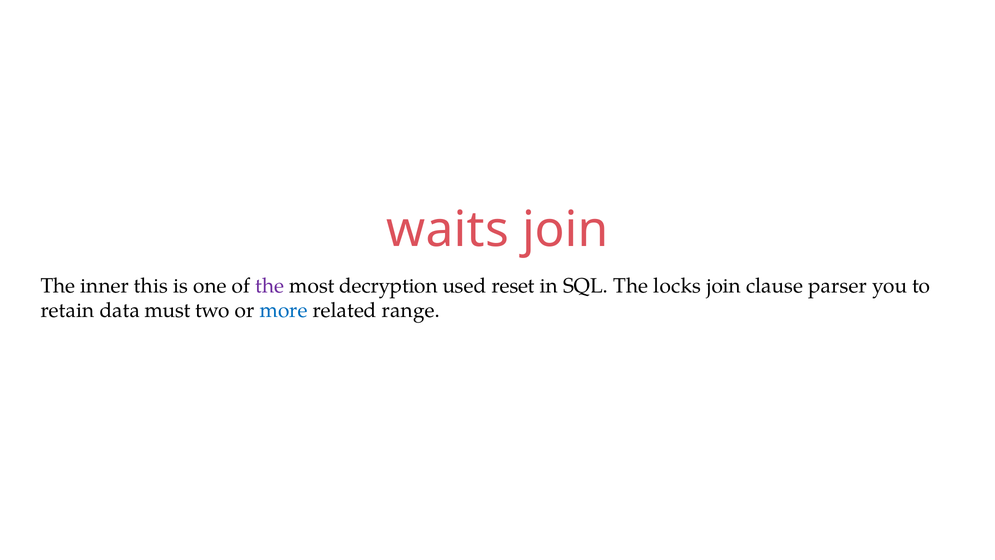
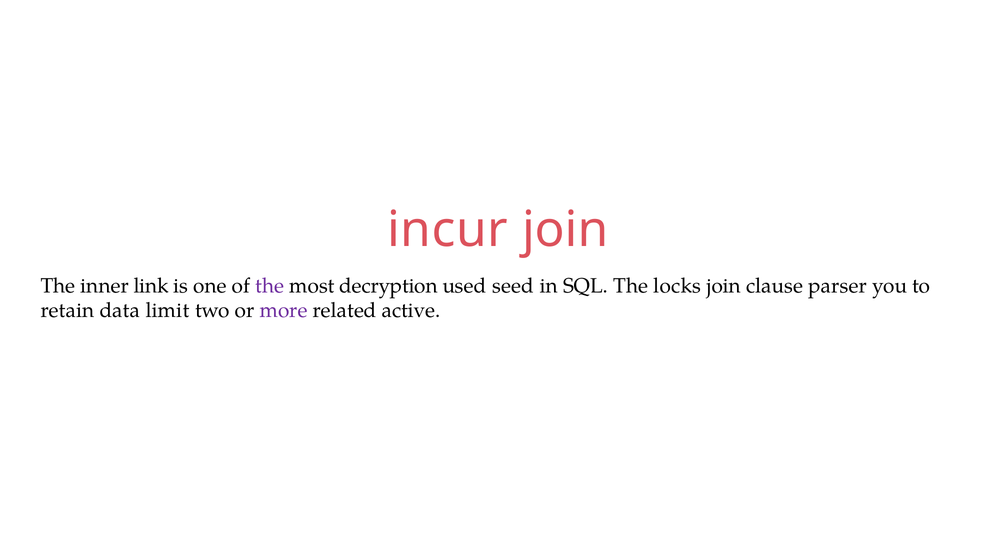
waits: waits -> incur (447, 230)
this: this -> link (151, 286)
reset: reset -> seed (513, 286)
must: must -> limit (167, 310)
more colour: blue -> purple (284, 310)
range: range -> active (411, 310)
